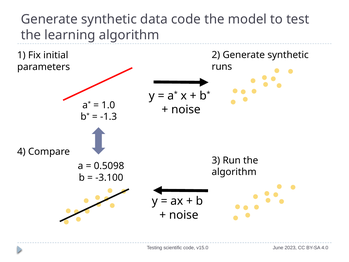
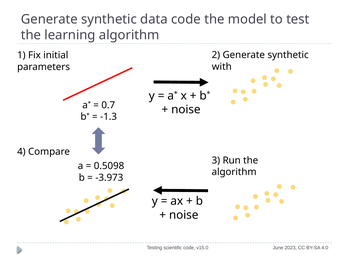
runs: runs -> with (222, 66)
1.0: 1.0 -> 0.7 (108, 105)
-3.100: -3.100 -> -3.973 (109, 177)
